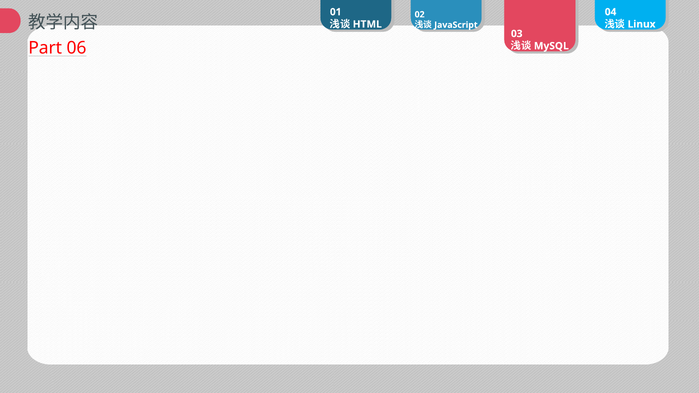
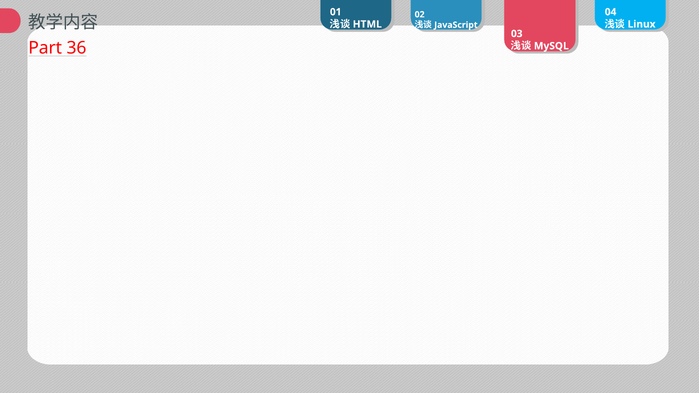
06: 06 -> 36 (77, 48)
